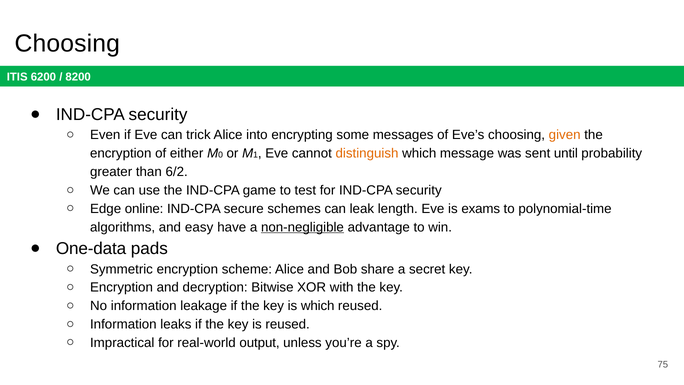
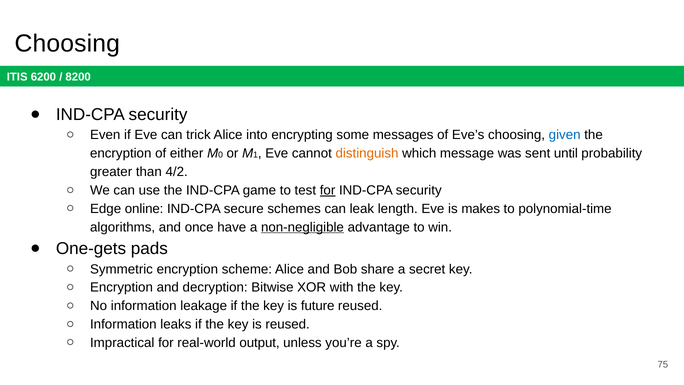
given colour: orange -> blue (565, 135)
6/2: 6/2 -> 4/2 (177, 172)
for underline: none -> present (328, 190)
exams: exams -> makes (481, 209)
easy: easy -> once (199, 227)
One-data: One-data -> One-gets (91, 249)
is which: which -> future (318, 306)
